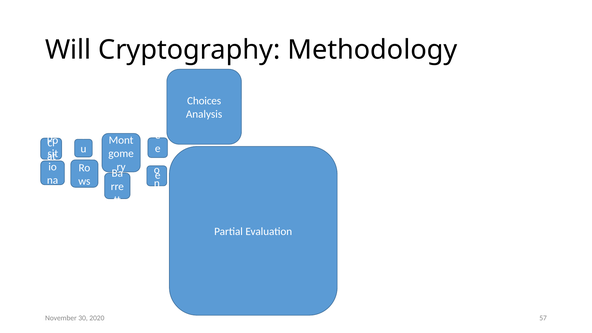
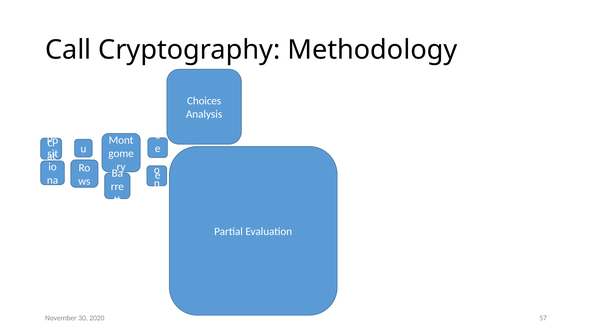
Will: Will -> Call (68, 50)
